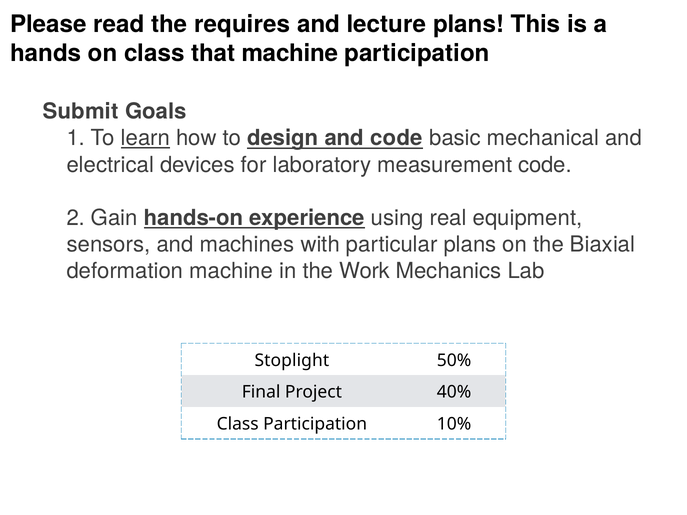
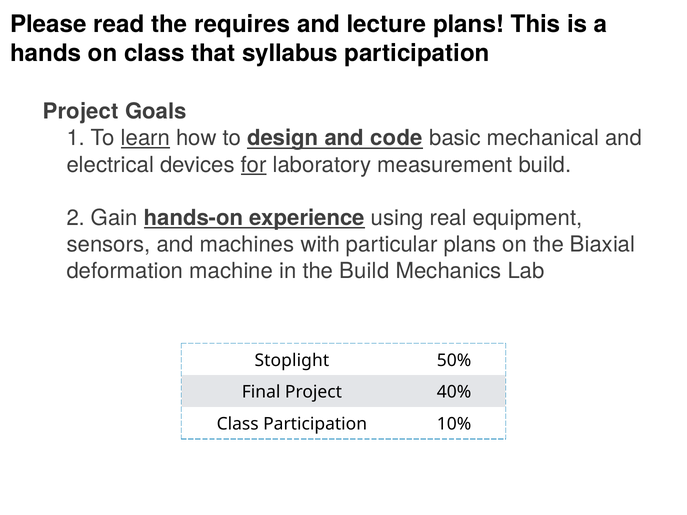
that machine: machine -> syllabus (290, 54)
Submit: Submit -> Project (81, 112)
for underline: none -> present (254, 165)
measurement code: code -> build (545, 165)
the Work: Work -> Build (364, 271)
